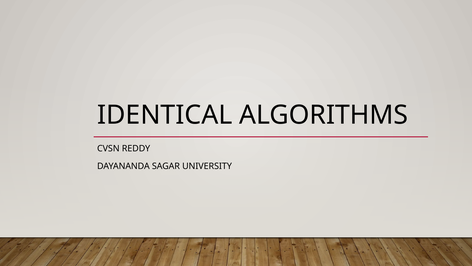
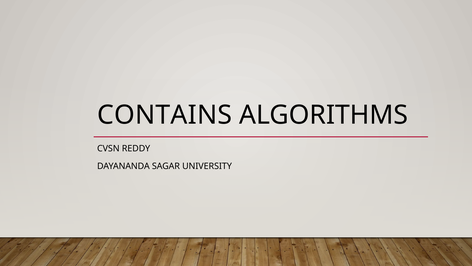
IDENTICAL: IDENTICAL -> CONTAINS (165, 115)
